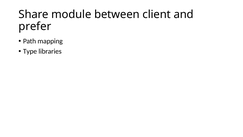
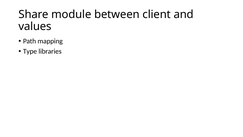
prefer: prefer -> values (35, 26)
